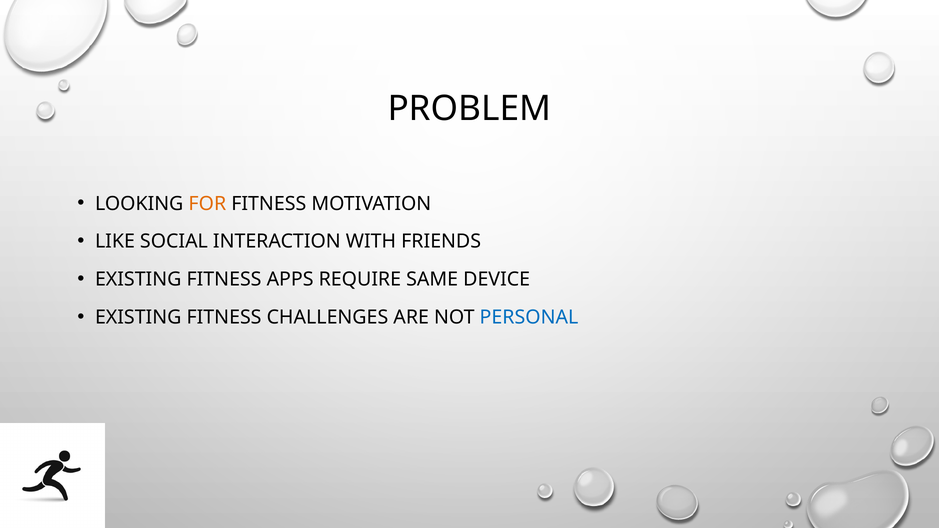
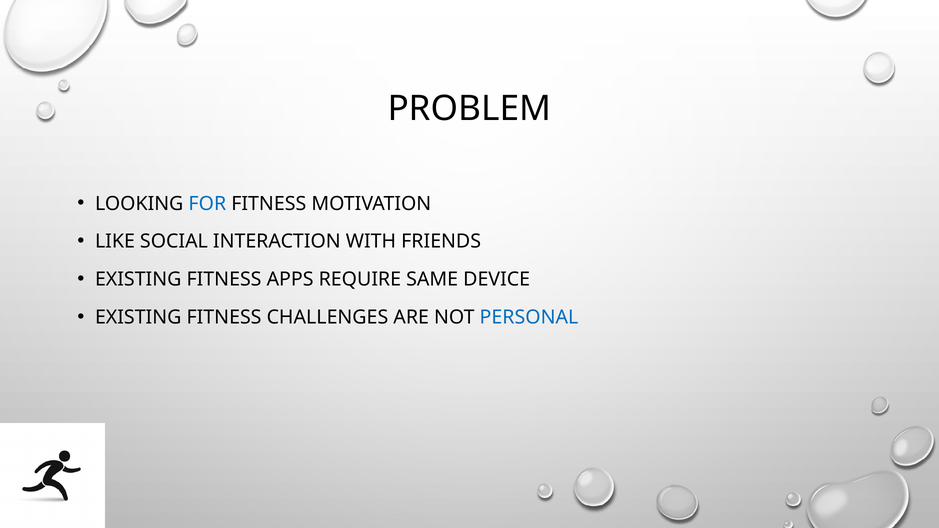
FOR colour: orange -> blue (207, 204)
